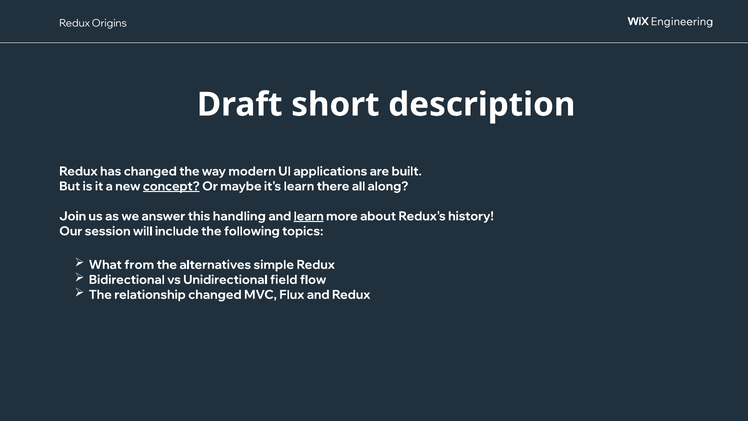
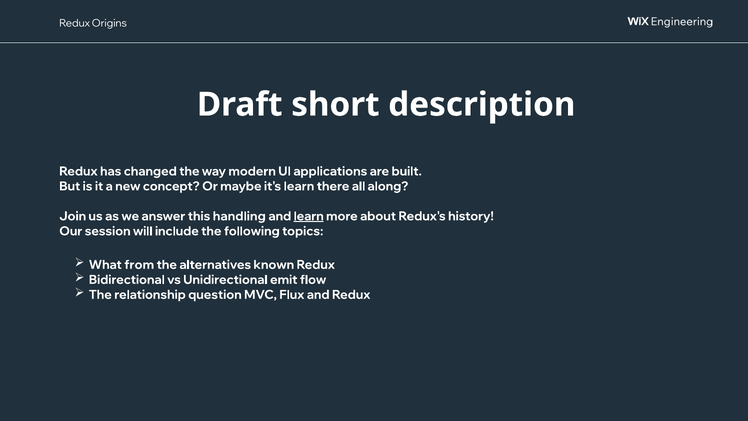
concept underline: present -> none (171, 186)
simple: simple -> known (274, 265)
field: field -> emit (284, 280)
relationship changed: changed -> question (215, 295)
